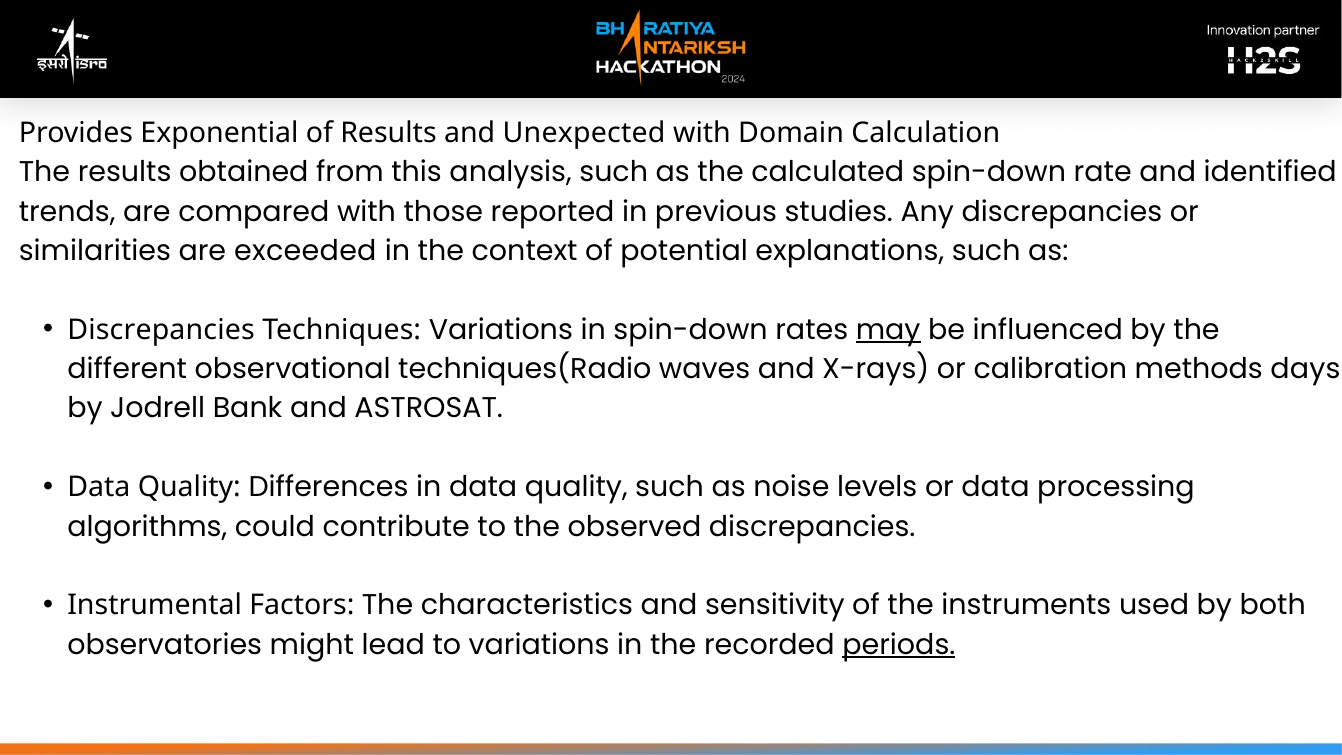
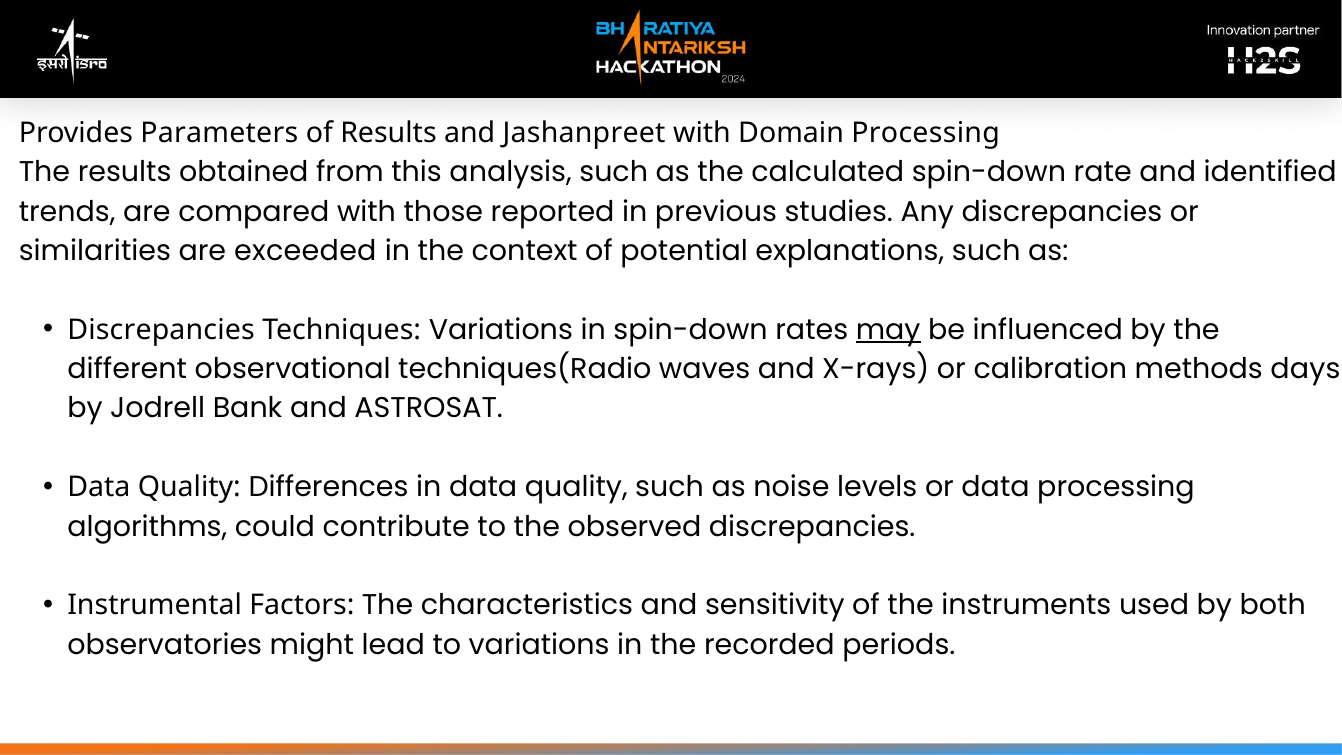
Exponential: Exponential -> Parameters (219, 133)
Unexpected: Unexpected -> Jashanpreet (584, 133)
Domain Calculation: Calculation -> Processing (926, 133)
periods underline: present -> none (899, 645)
